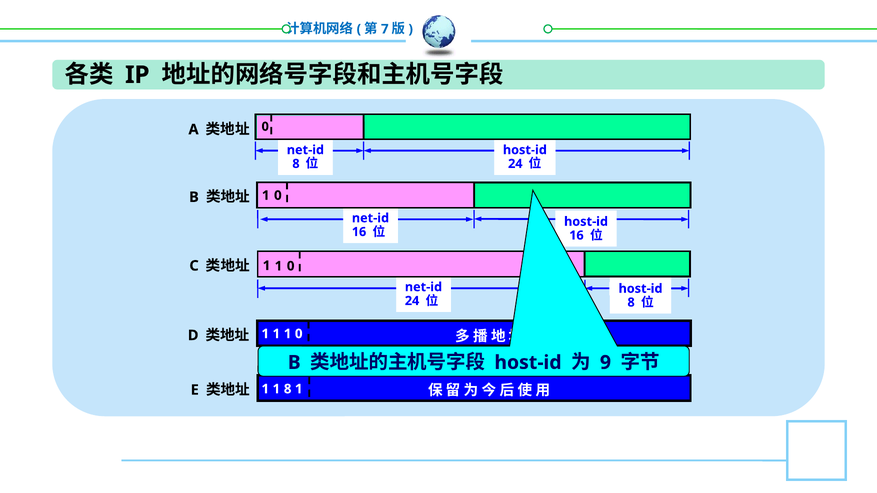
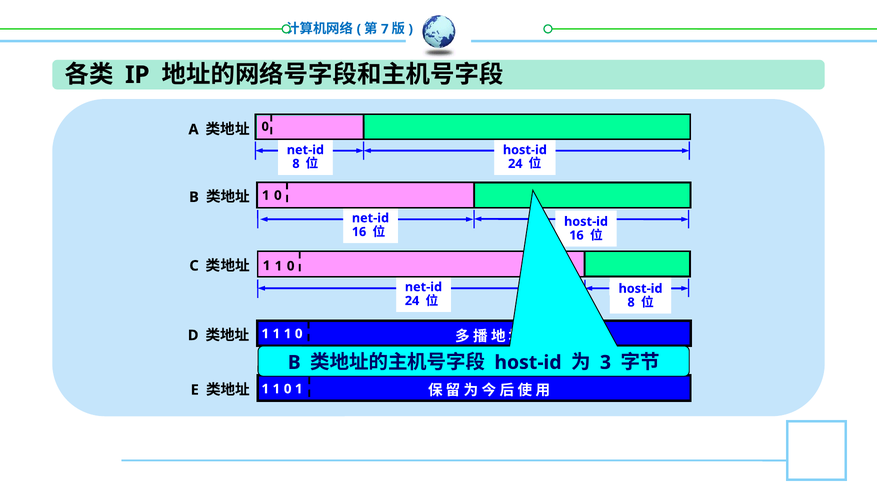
9: 9 -> 3 (605, 363)
8: 8 -> 0 (288, 389)
